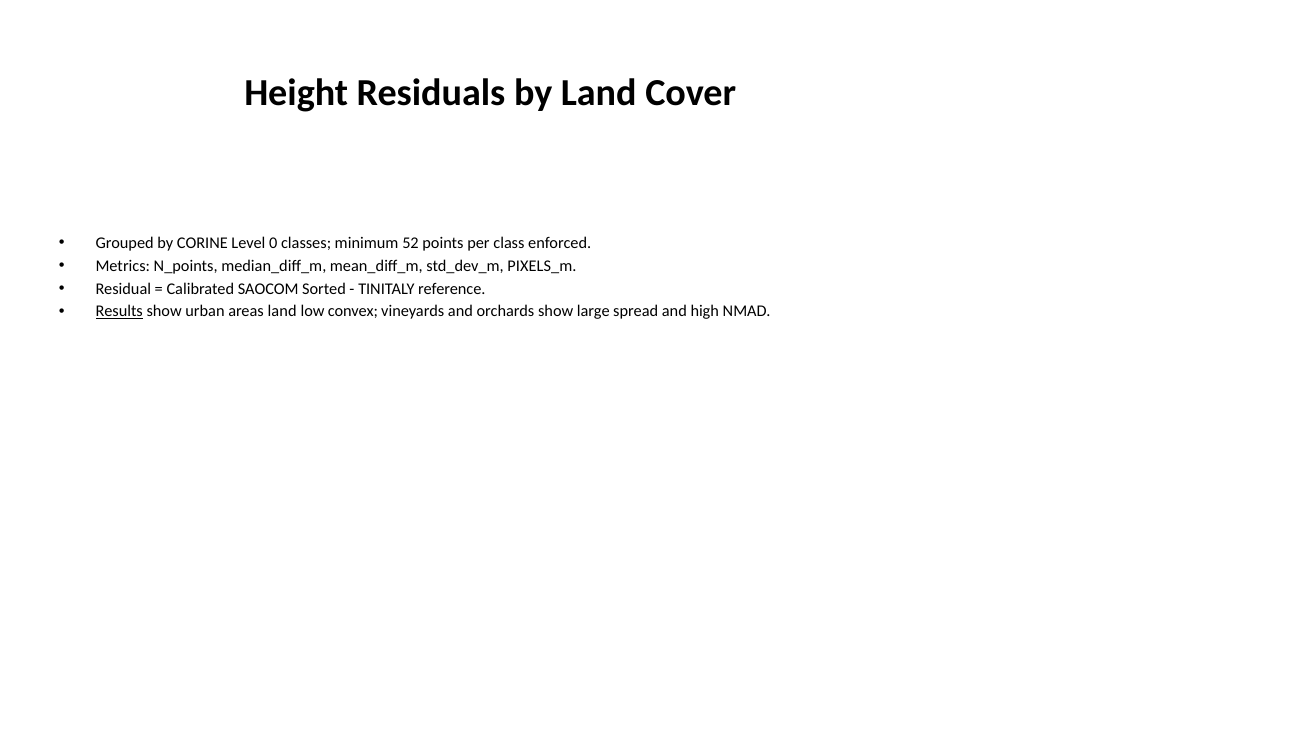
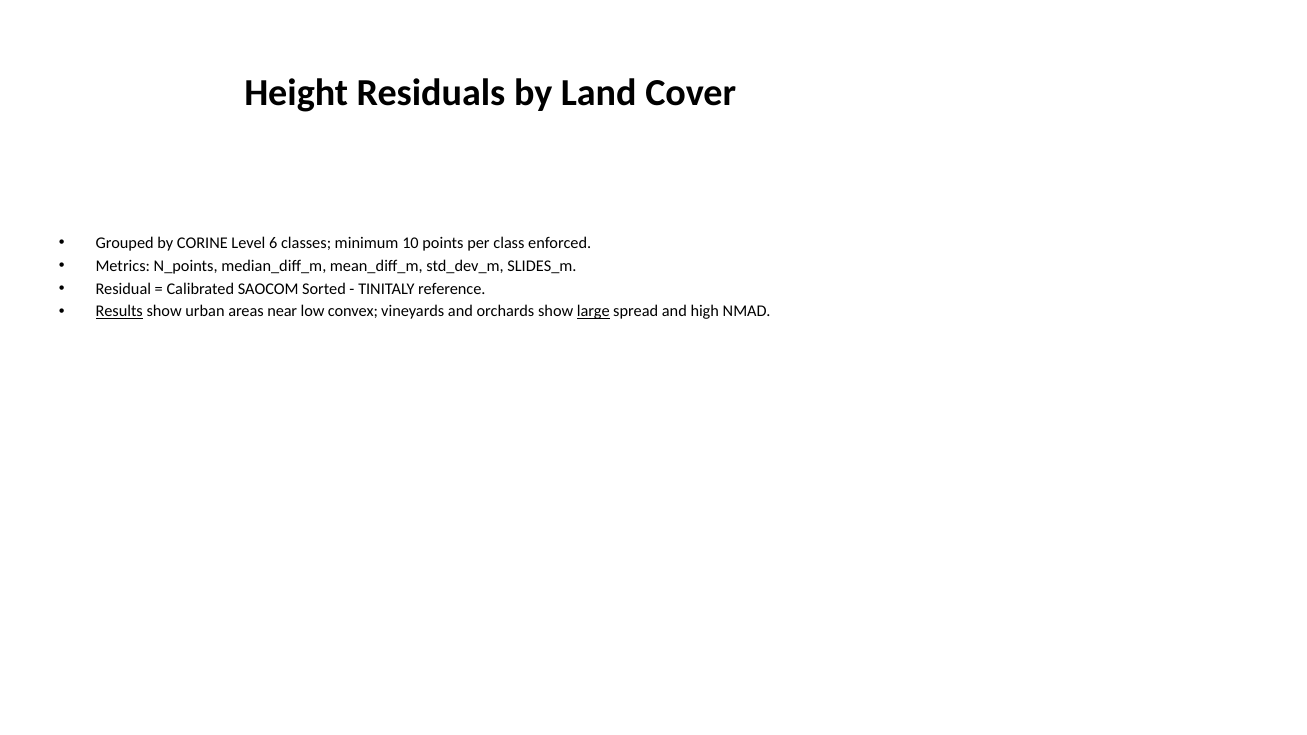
0: 0 -> 6 (273, 243)
52: 52 -> 10 (410, 243)
PIXELS_m: PIXELS_m -> SLIDES_m (542, 266)
areas land: land -> near (282, 312)
large underline: none -> present (593, 312)
